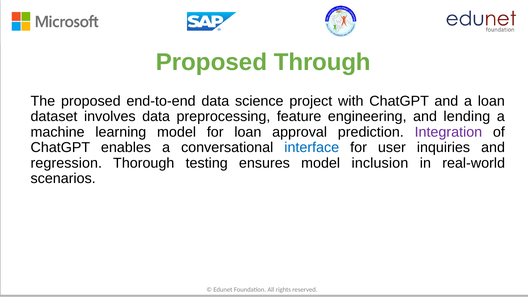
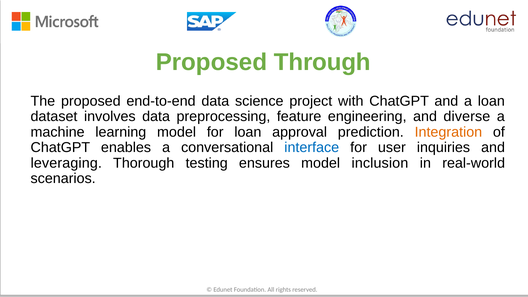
lending: lending -> diverse (467, 117)
Integration colour: purple -> orange (448, 132)
regression: regression -> leveraging (66, 163)
